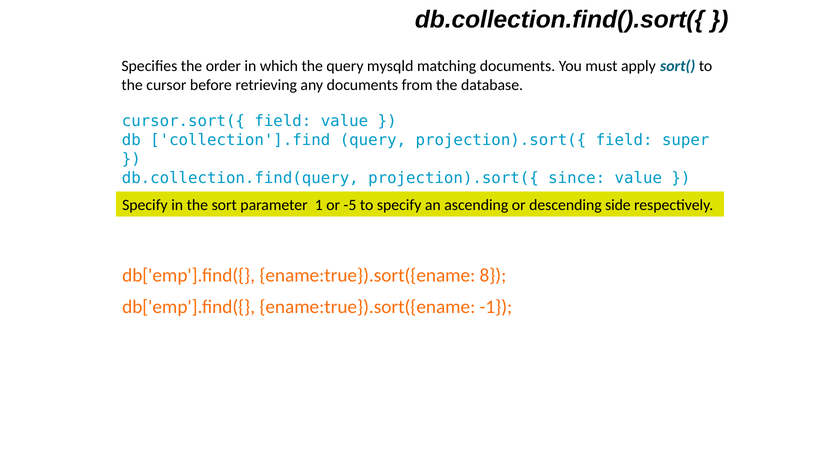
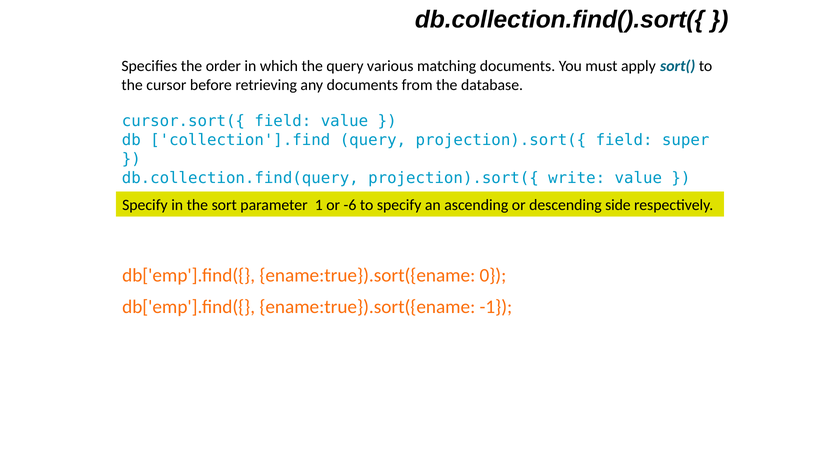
mysqld: mysqld -> various (390, 66)
since: since -> write (577, 178)
-5: -5 -> -6 (350, 205)
8: 8 -> 0 (493, 276)
